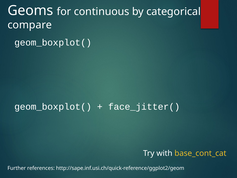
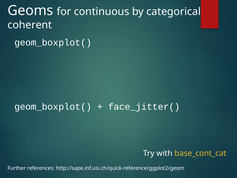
compare: compare -> coherent (30, 25)
